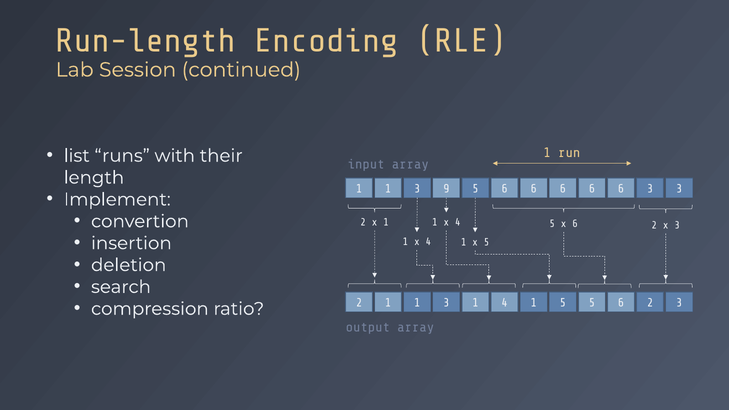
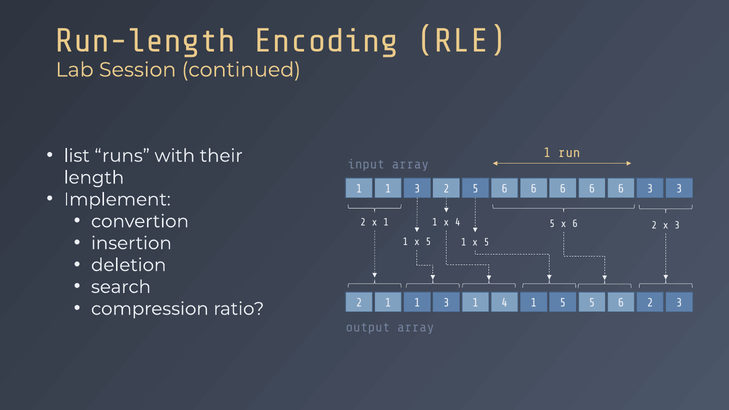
1 3 9: 9 -> 2 (446, 189)
4: 4 -> 5 (428, 242)
